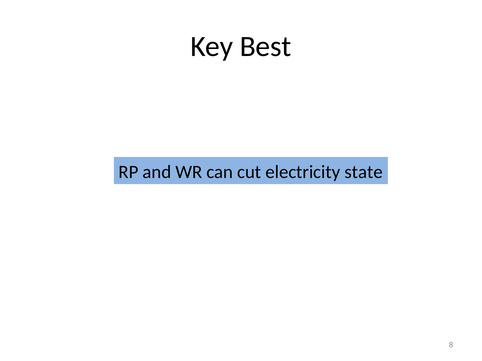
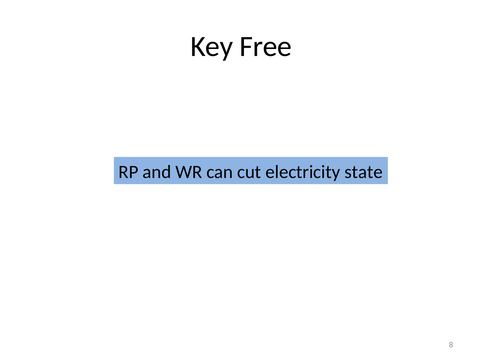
Best: Best -> Free (266, 47)
